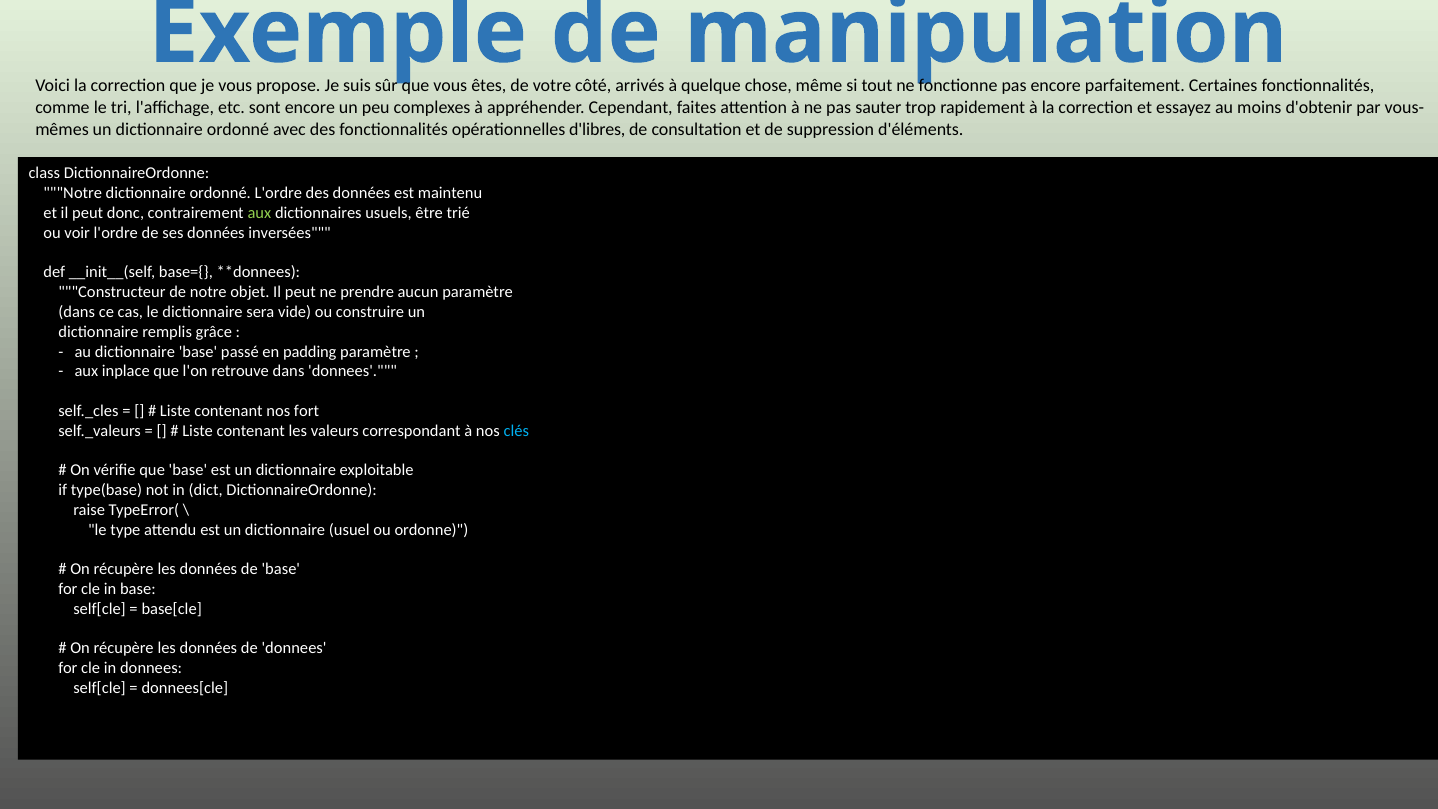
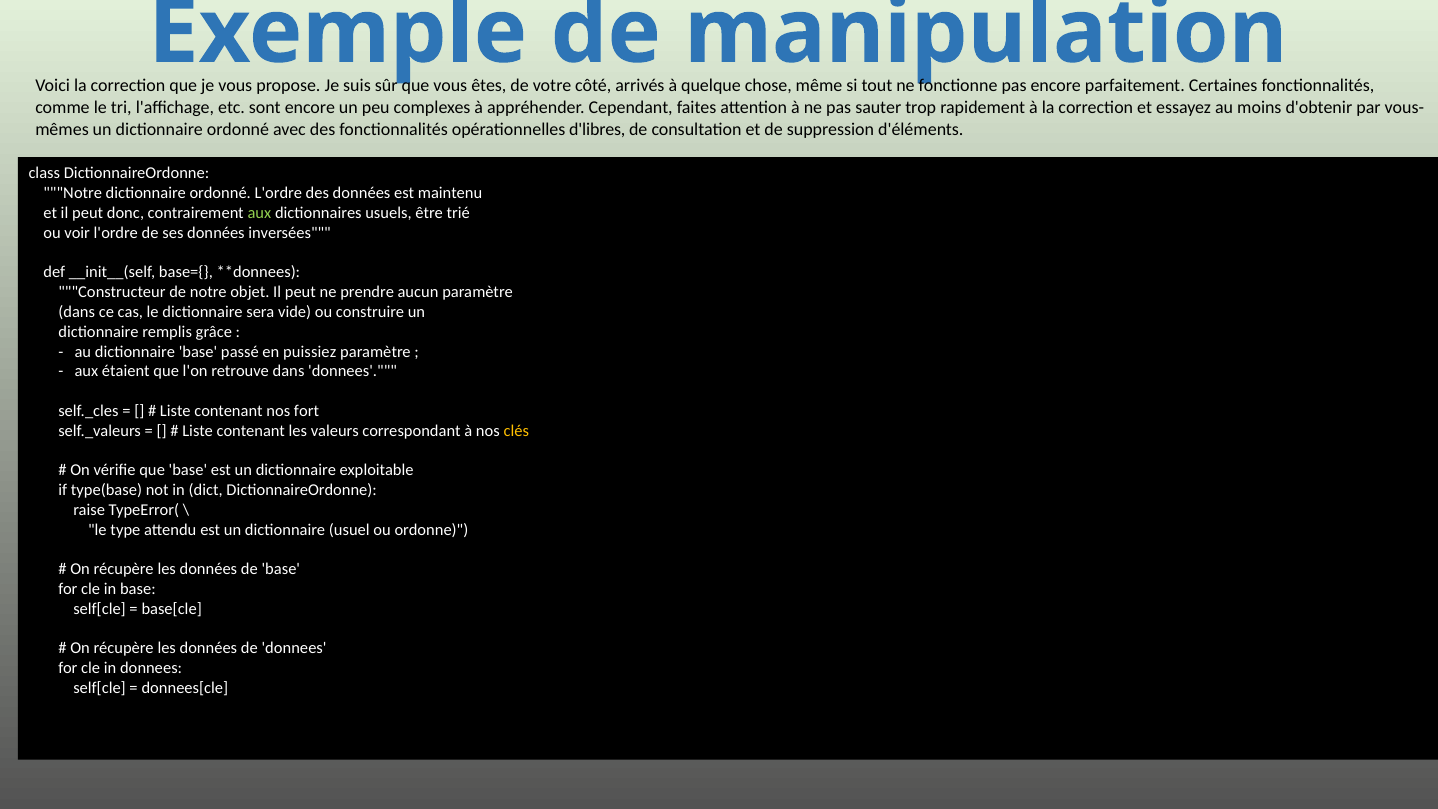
padding: padding -> puissiez (310, 352)
inplace: inplace -> étaient (126, 371)
clés colour: light blue -> yellow (516, 431)
